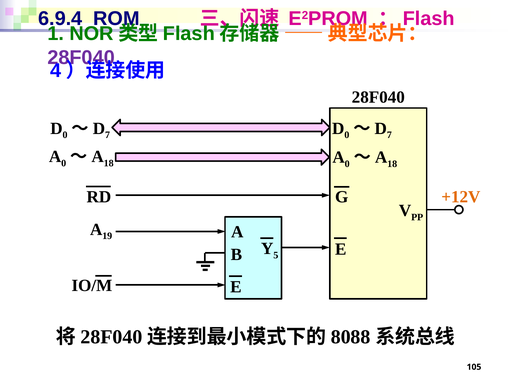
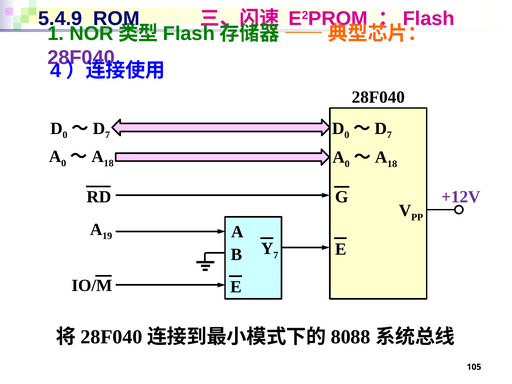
6.9.4: 6.9.4 -> 5.4.9 (60, 19)
+12V colour: orange -> purple (461, 197)
5: 5 -> 7 (276, 255)
